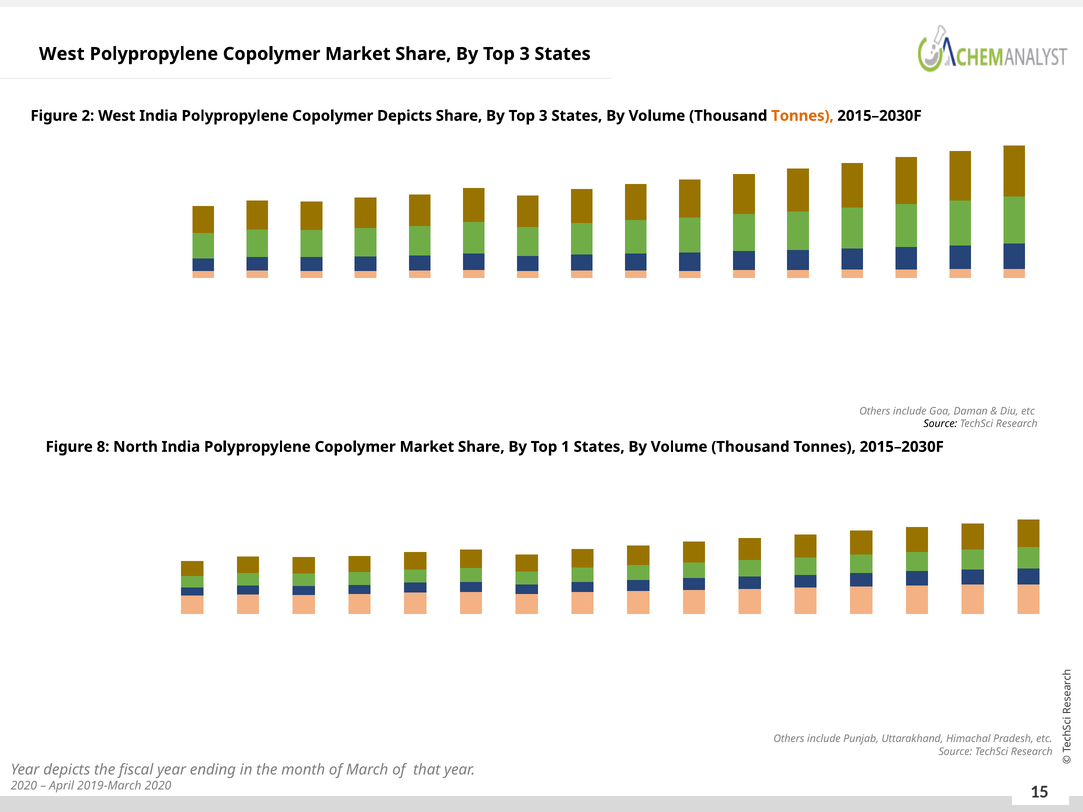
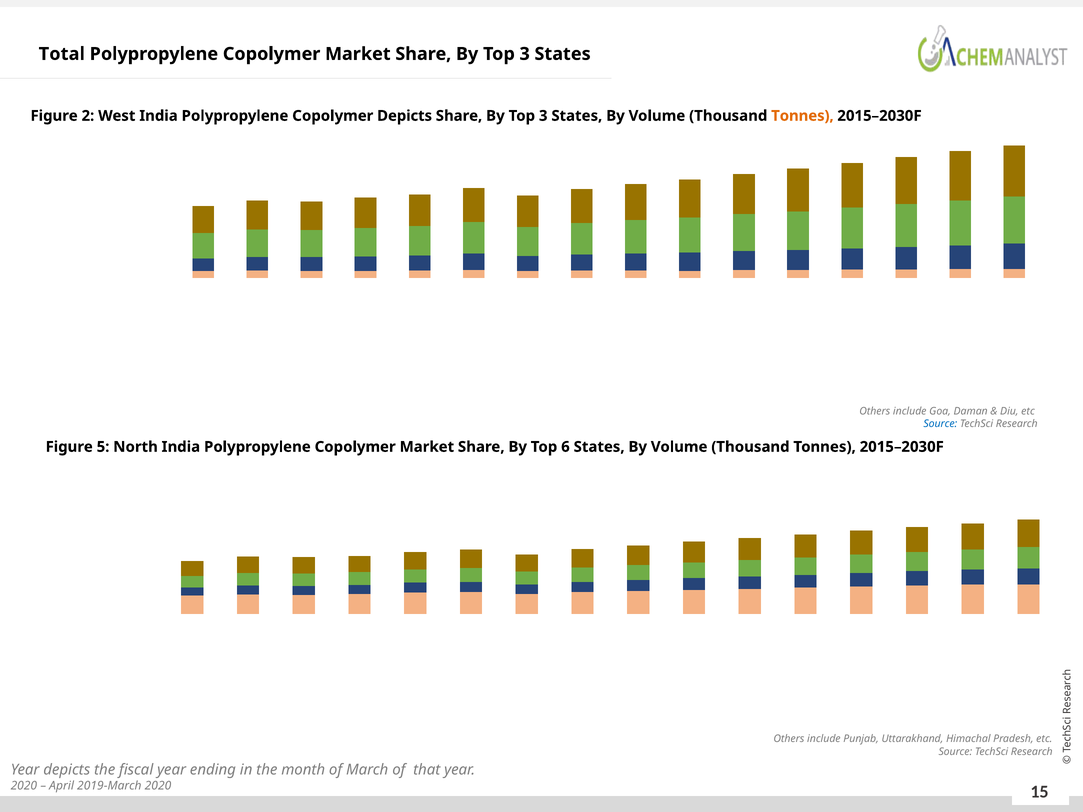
West: West -> Total (62, 54)
Source colour: black -> blue (940, 424)
8: 8 -> 5 (103, 447)
1: 1 -> 6 (565, 447)
